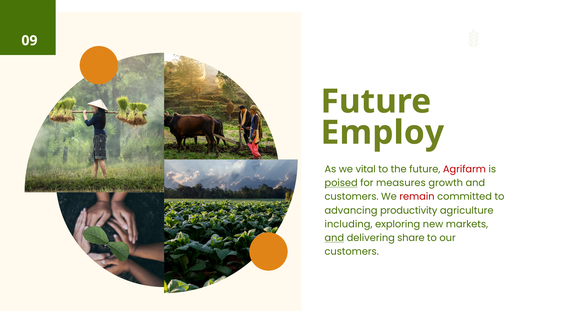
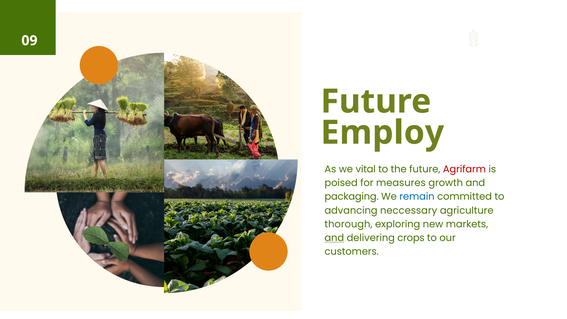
poised underline: present -> none (341, 183)
customers: customers -> packaging (352, 197)
remain colour: red -> blue (417, 197)
productivity: productivity -> neccessary (409, 210)
including: including -> thorough (348, 224)
share: share -> crops (411, 238)
